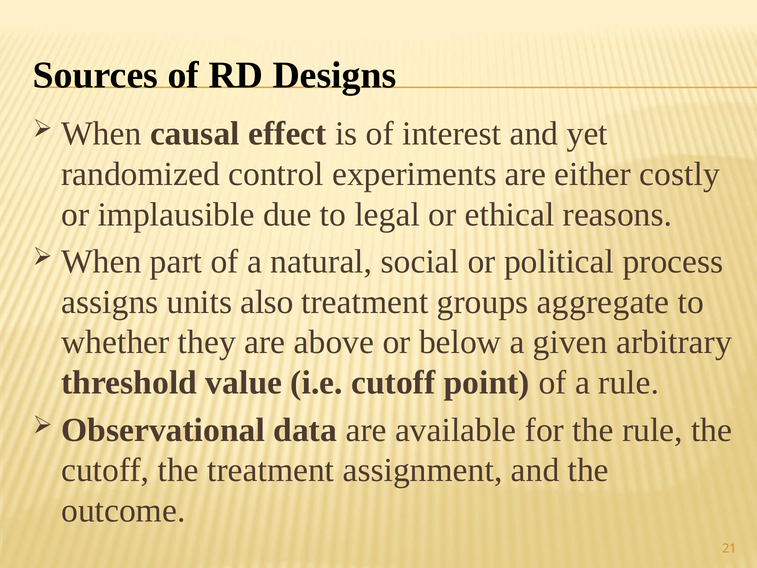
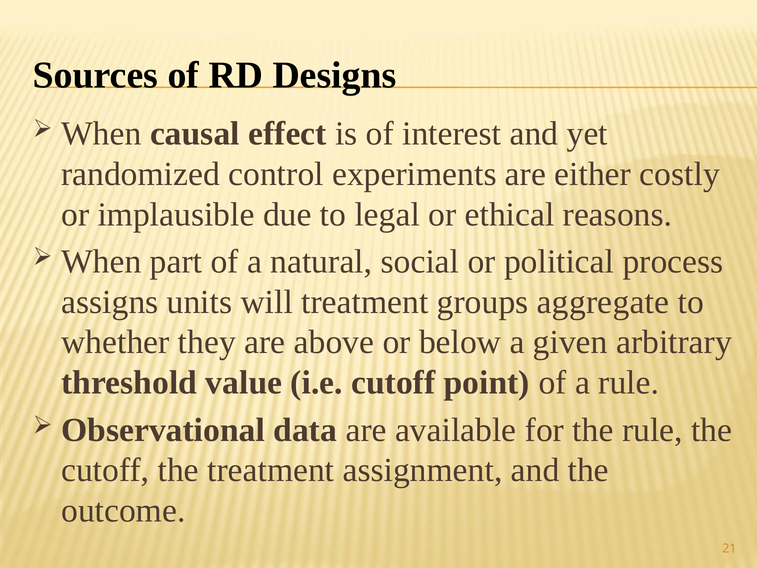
also: also -> will (267, 302)
